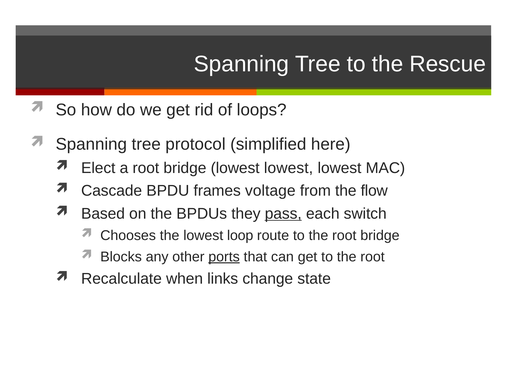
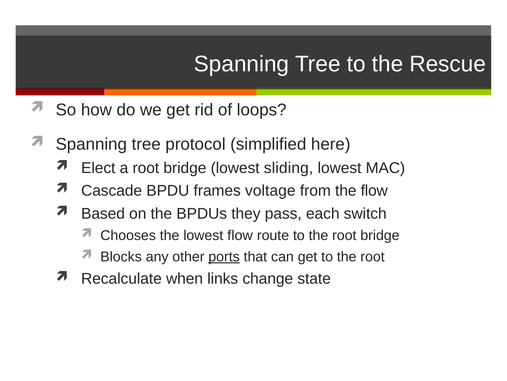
bridge lowest lowest: lowest -> sliding (289, 168)
pass underline: present -> none (283, 213)
lowest loop: loop -> flow (240, 235)
